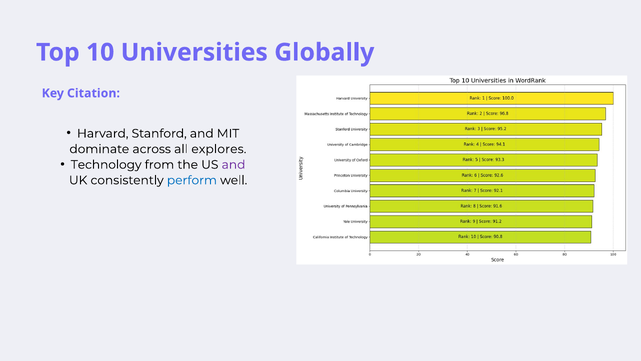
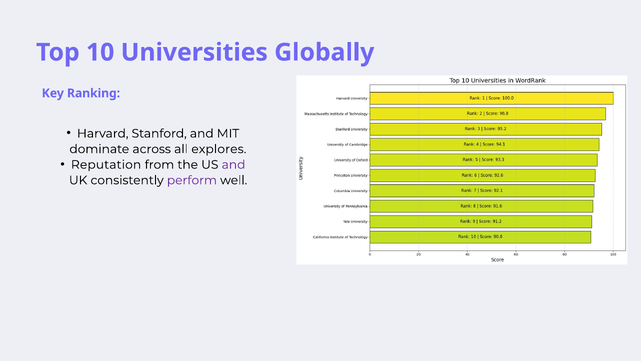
Citation: Citation -> Ranking (94, 93)
Technology: Technology -> Reputation (106, 164)
perform colour: blue -> purple (192, 180)
